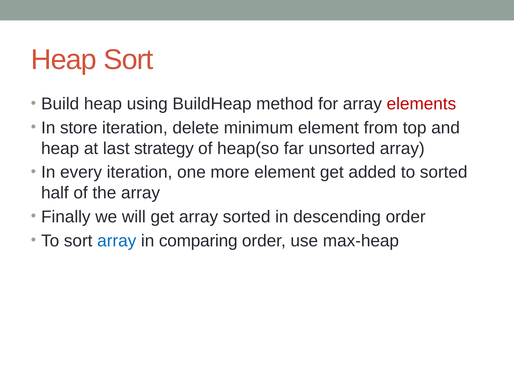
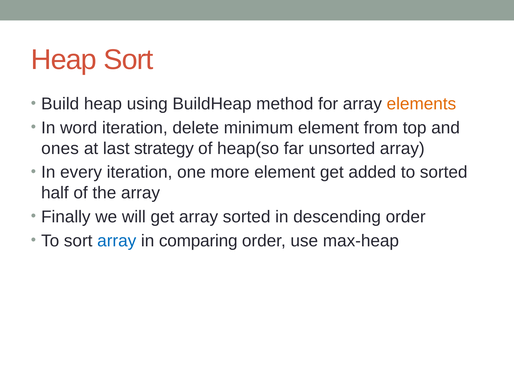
elements colour: red -> orange (421, 104)
store: store -> word (79, 128)
heap: heap -> ones (60, 149)
